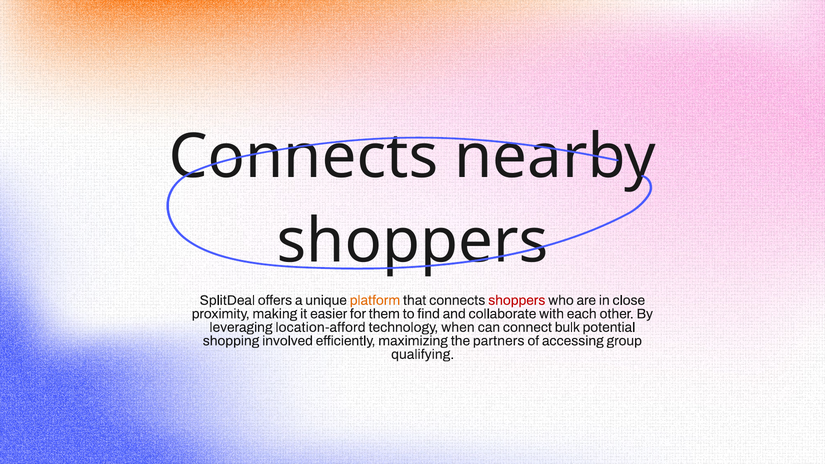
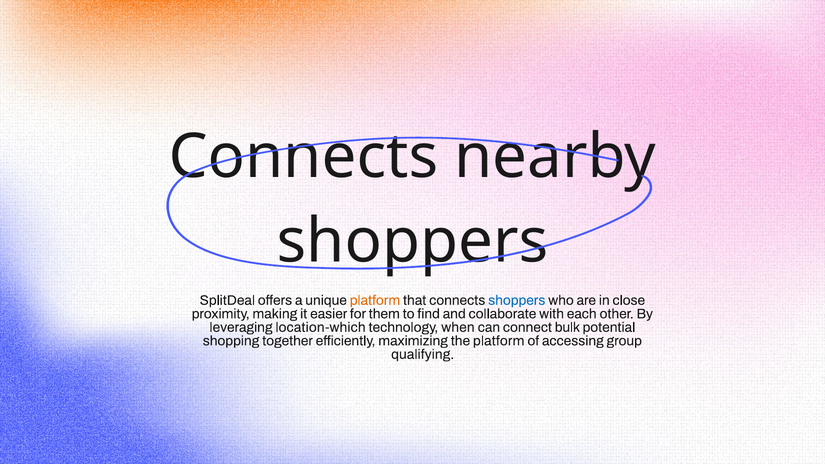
shoppers colour: red -> blue (517, 300)
location-afford: location-afford -> location-which (320, 327)
involved: involved -> together (288, 341)
the partners: partners -> platform (499, 341)
